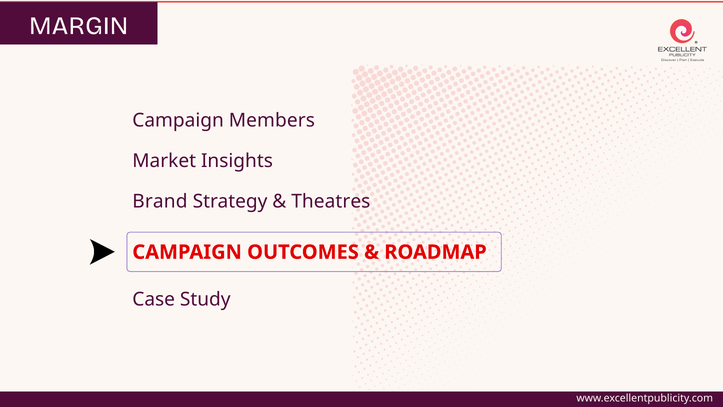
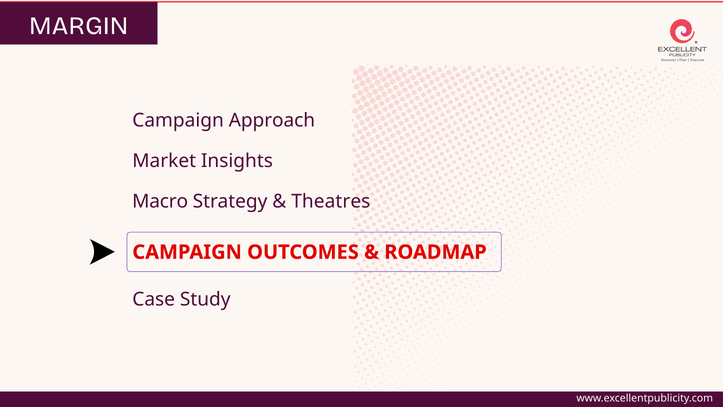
Members: Members -> Approach (272, 120)
Brand: Brand -> Macro (160, 201)
